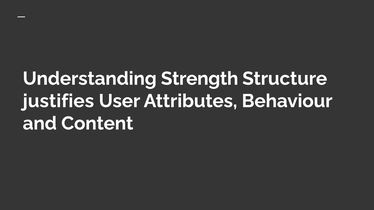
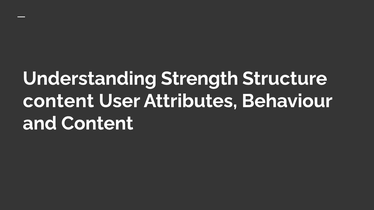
justifies: justifies -> content (58, 101)
